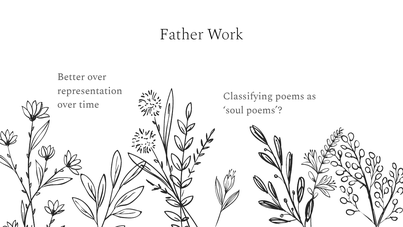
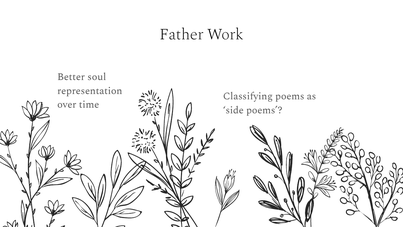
Better over: over -> soul (97, 77)
soul: soul -> side (233, 110)
